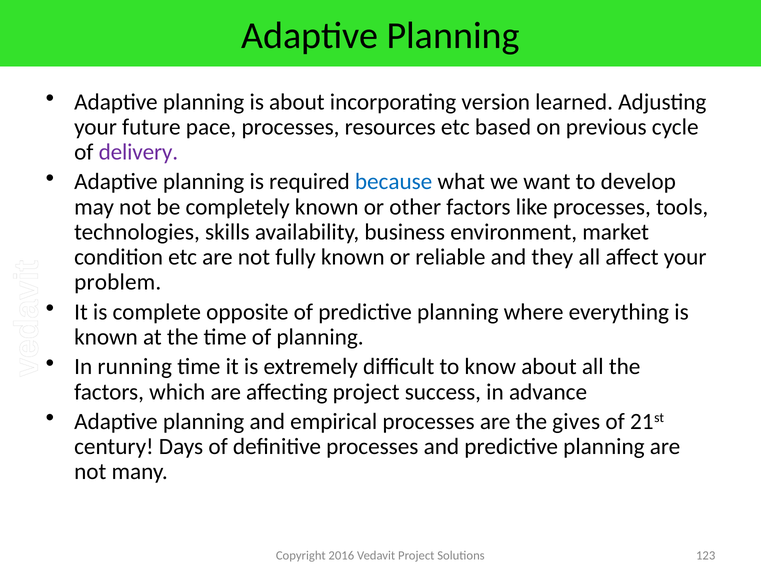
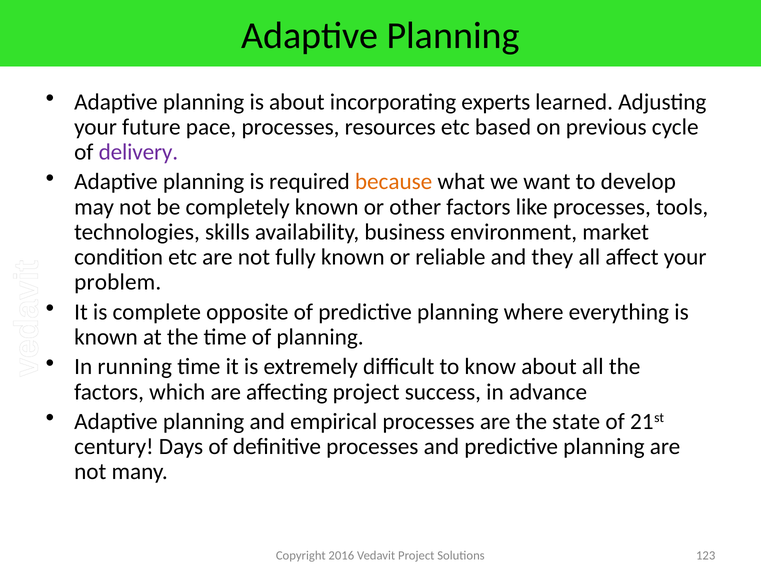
version: version -> experts (496, 102)
because colour: blue -> orange (394, 182)
gives: gives -> state (576, 421)
